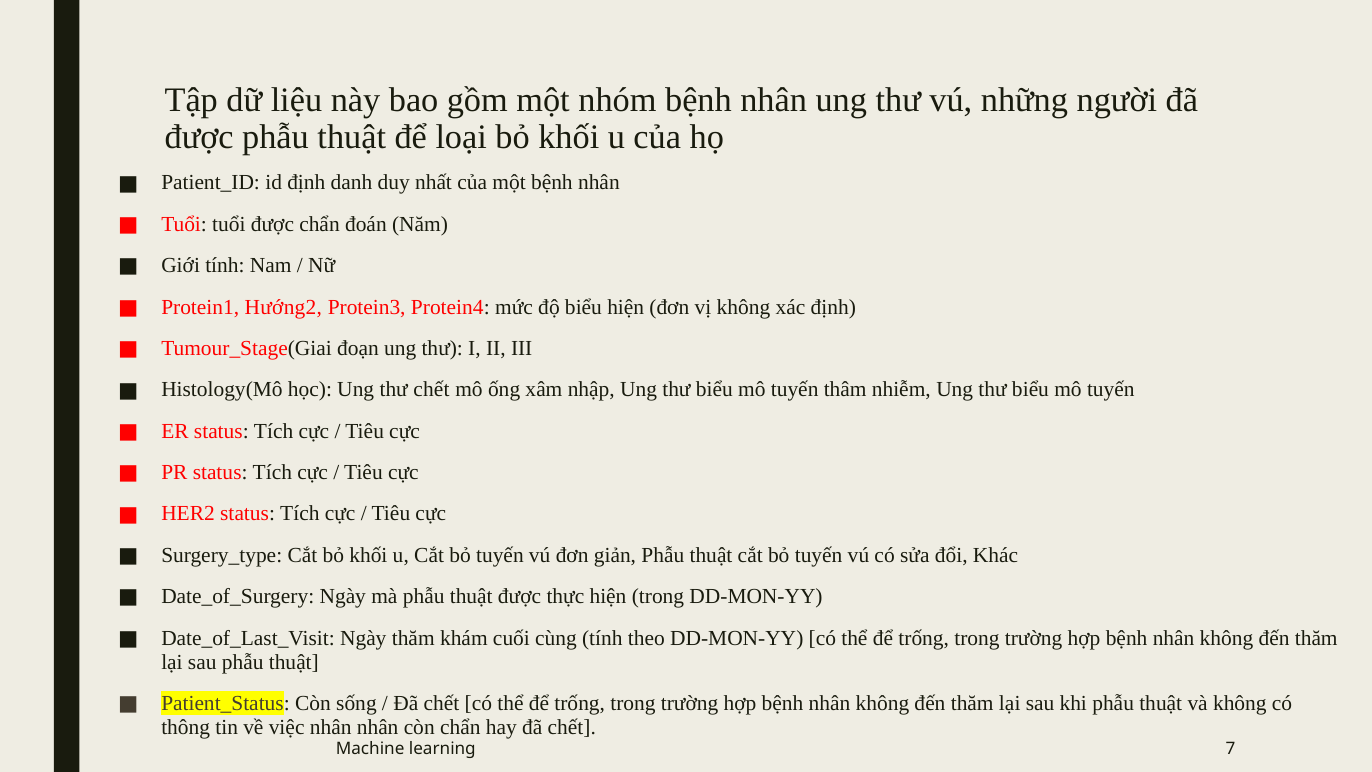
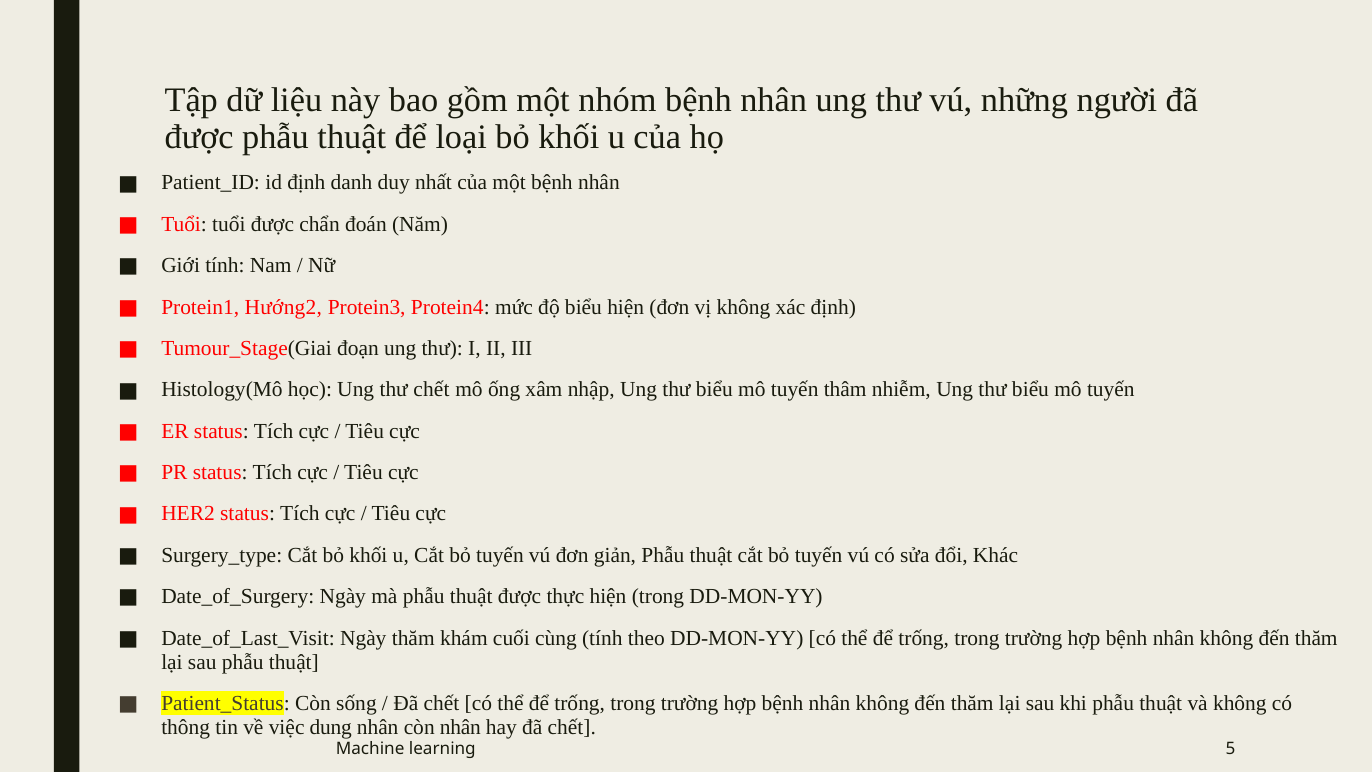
việc nhân: nhân -> dung (331, 728)
còn chẩn: chẩn -> nhân (460, 728)
7: 7 -> 5 (1230, 749)
